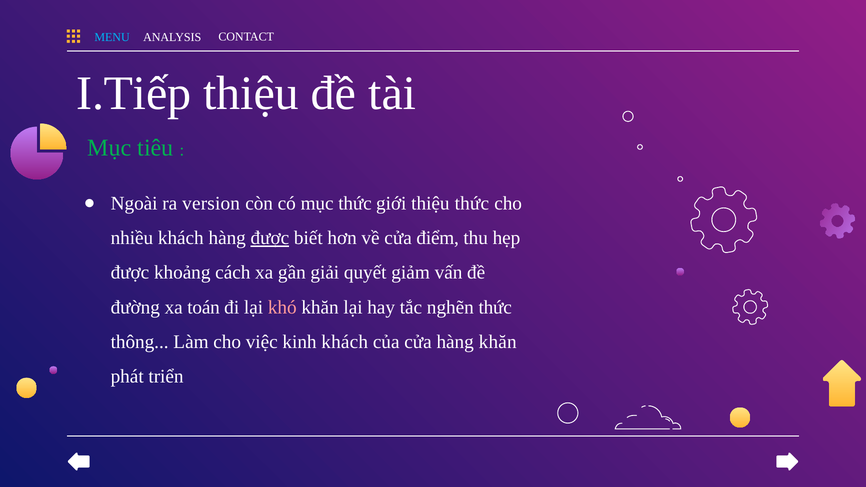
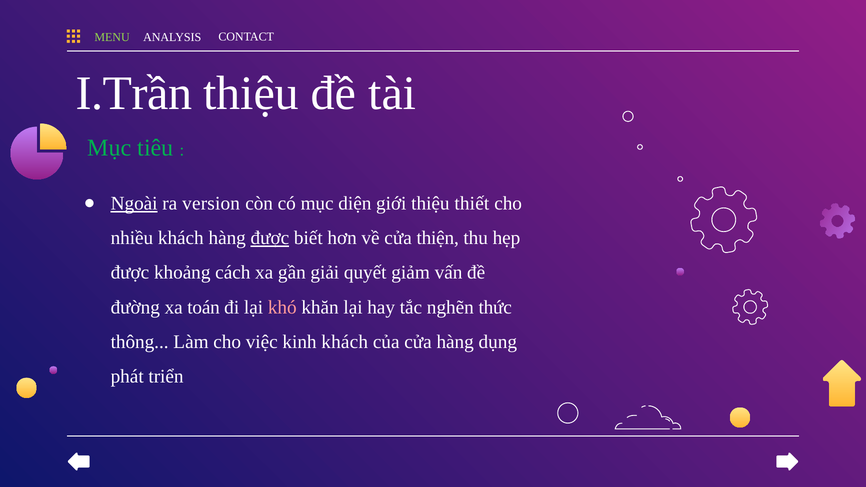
MENU colour: light blue -> light green (112, 37)
I.Tiếp: I.Tiếp -> I.Trần (134, 93)
Ngoài underline: none -> present (134, 203)
mục thức: thức -> diện (355, 203)
thiệu thức: thức -> thiết (472, 203)
điểm: điểm -> thiện (438, 238)
hàng khăn: khăn -> dụng (498, 342)
